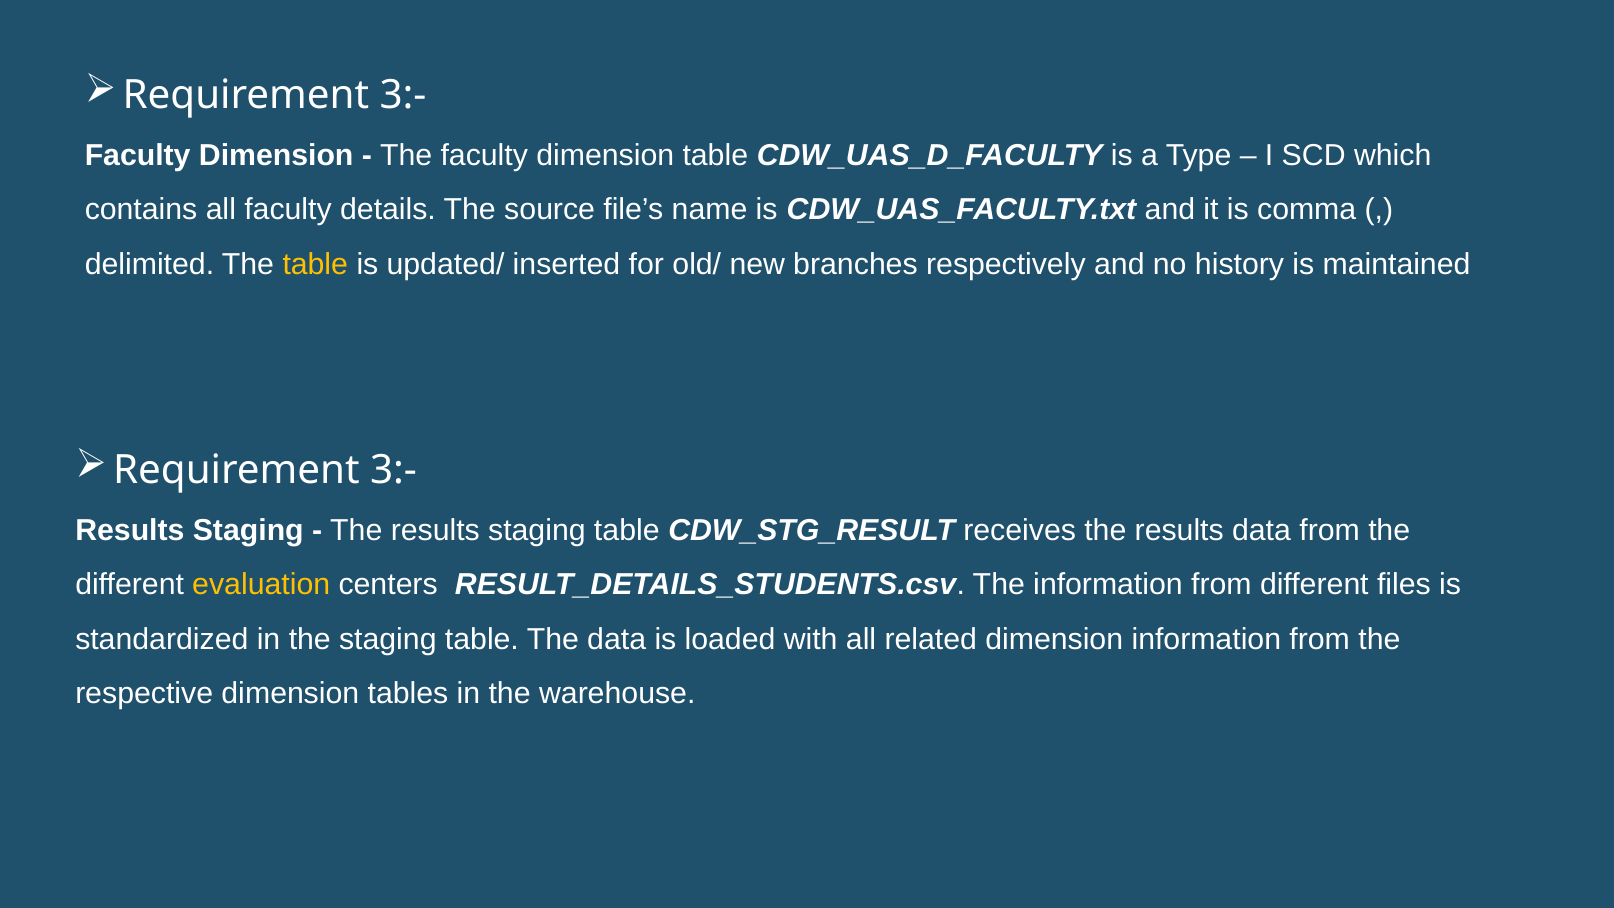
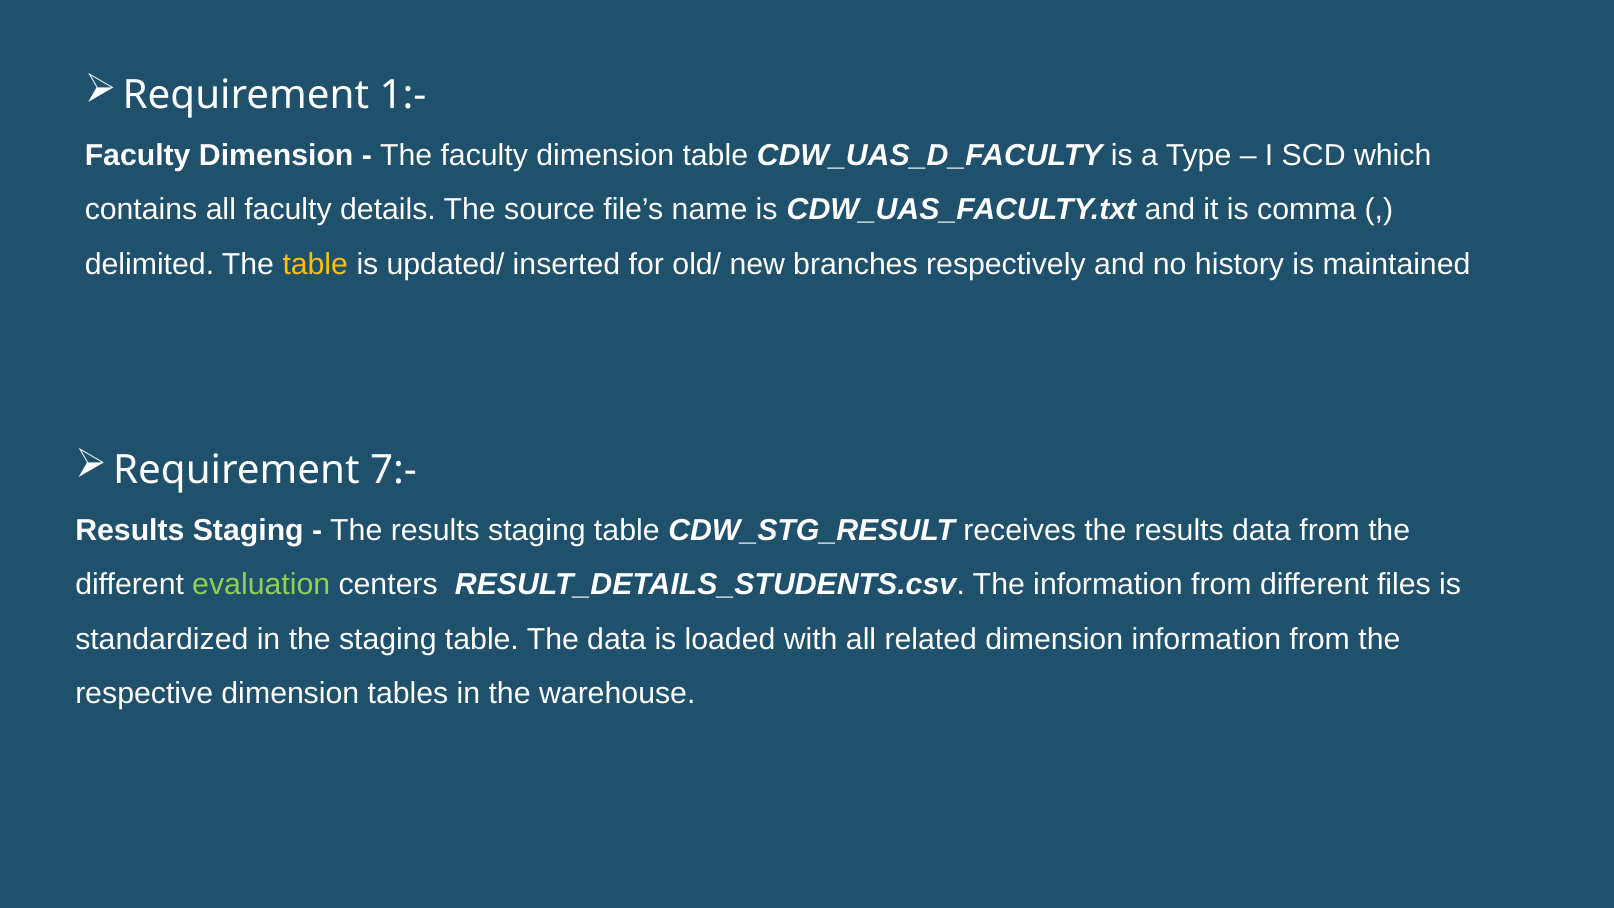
3:-: 3:- -> 1:- (403, 96)
3:-: 3:- -> 7:- (394, 471)
evaluation colour: yellow -> light green (261, 585)
